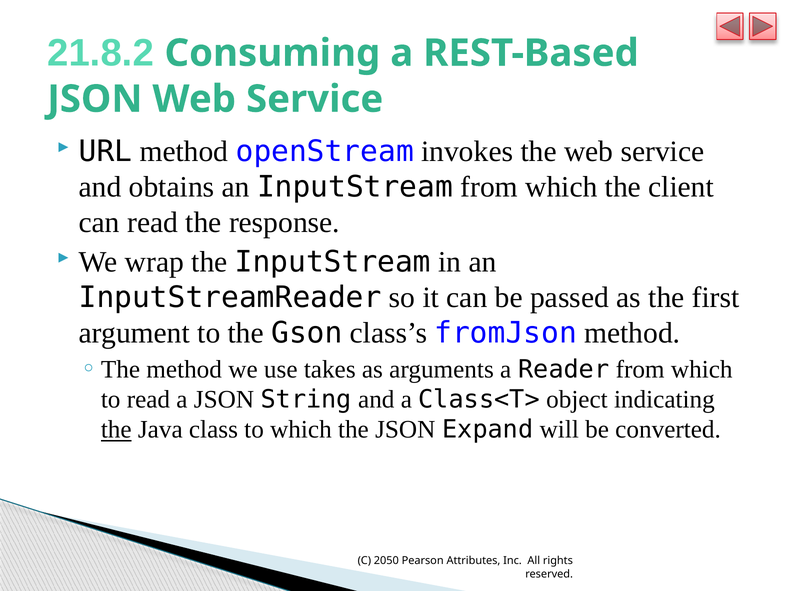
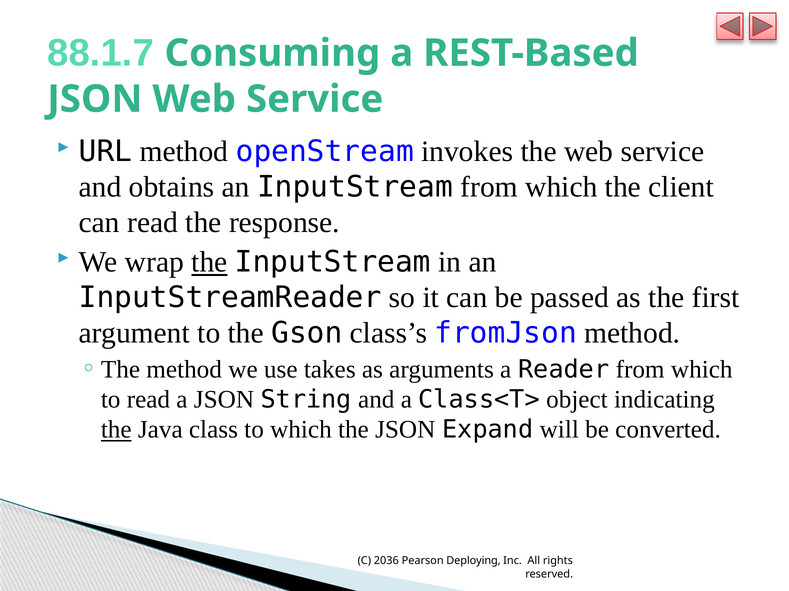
21.8.2: 21.8.2 -> 88.1.7 (101, 53)
the underline: none -> present (209, 263)
2050: 2050 -> 2036 (386, 562)
Attributes: Attributes -> Deploying (473, 562)
